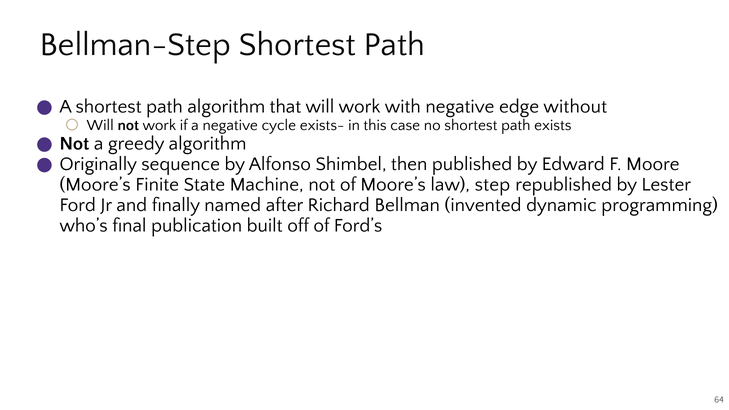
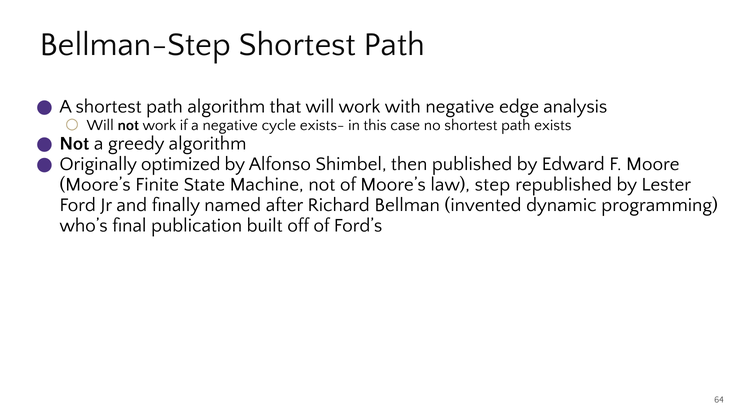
without: without -> analysis (575, 107)
sequence: sequence -> optimized (181, 164)
